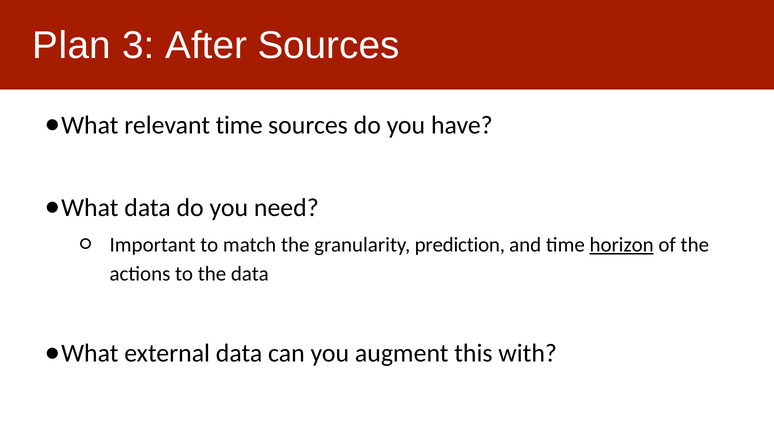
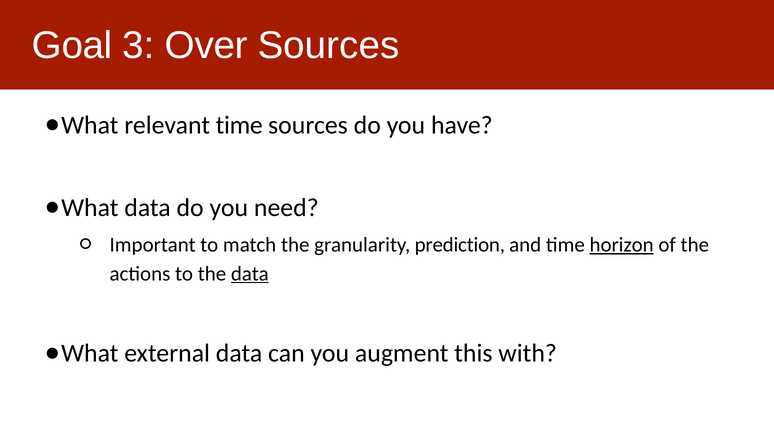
Plan: Plan -> Goal (72, 46)
After: After -> Over (206, 46)
data underline: none -> present (250, 274)
